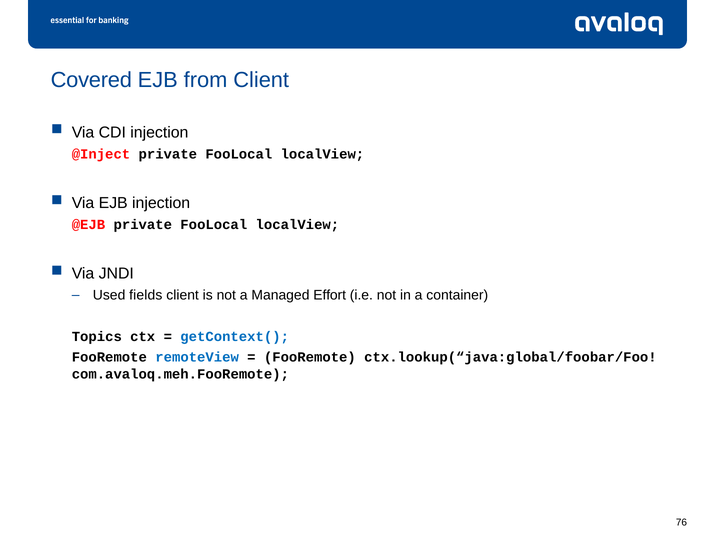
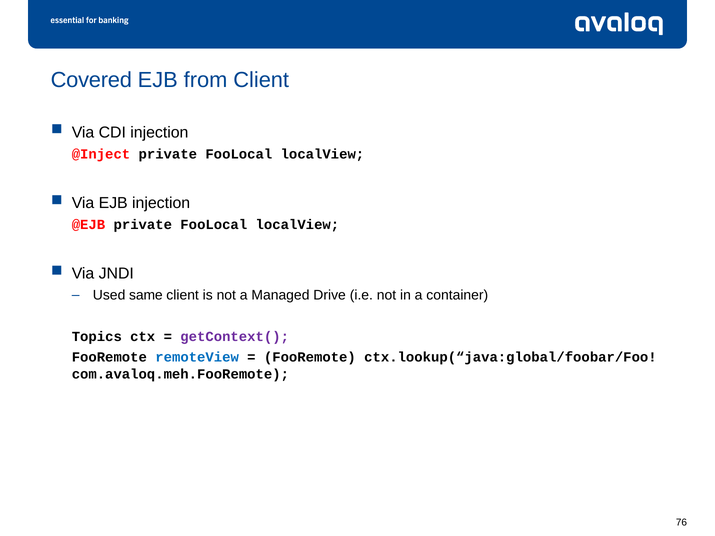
fields: fields -> same (146, 296)
Effort: Effort -> Drive (330, 296)
getContext( colour: blue -> purple (235, 337)
